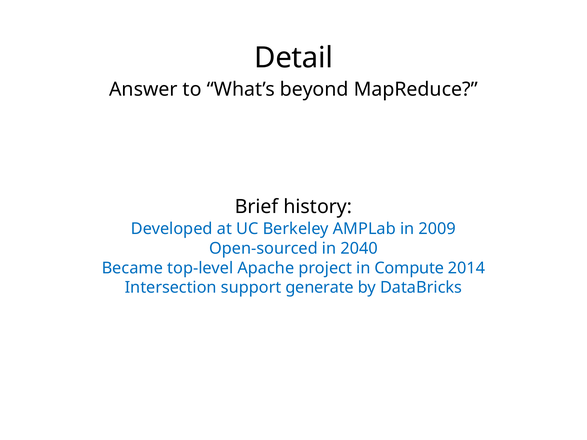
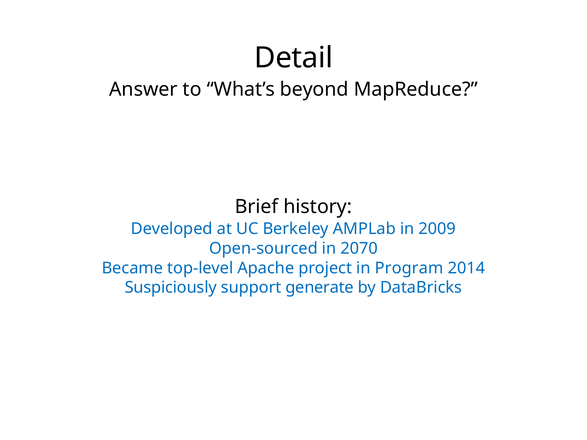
2040: 2040 -> 2070 (359, 249)
Compute: Compute -> Program (409, 268)
Intersection: Intersection -> Suspiciously (171, 288)
